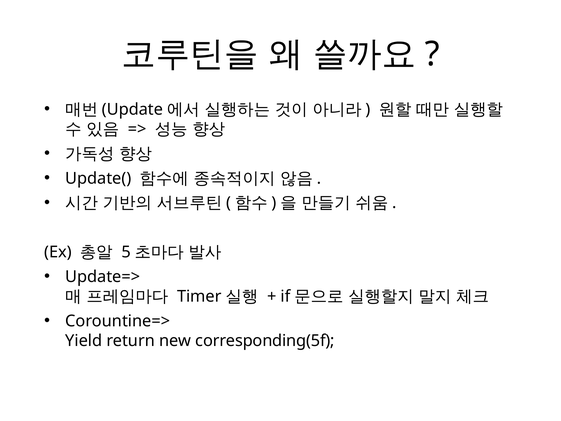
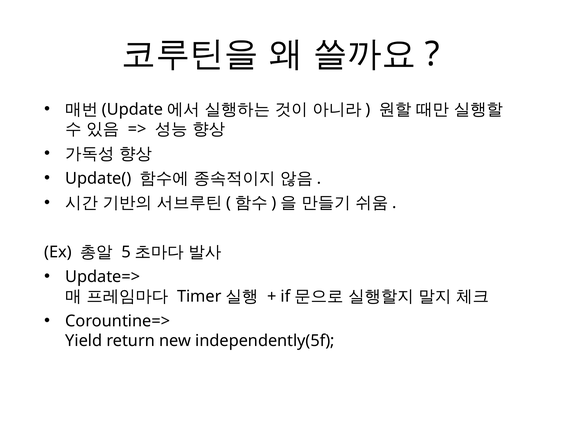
corresponding(5f: corresponding(5f -> independently(5f (265, 341)
